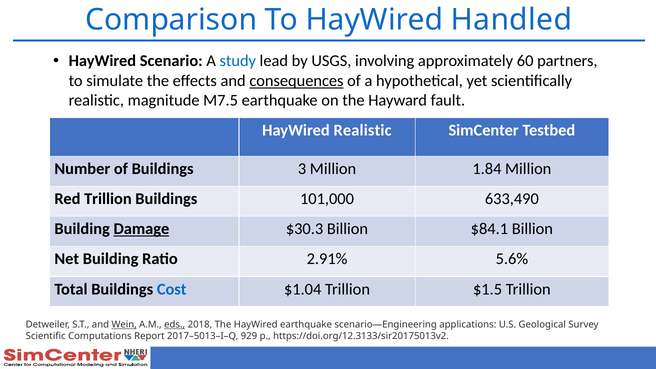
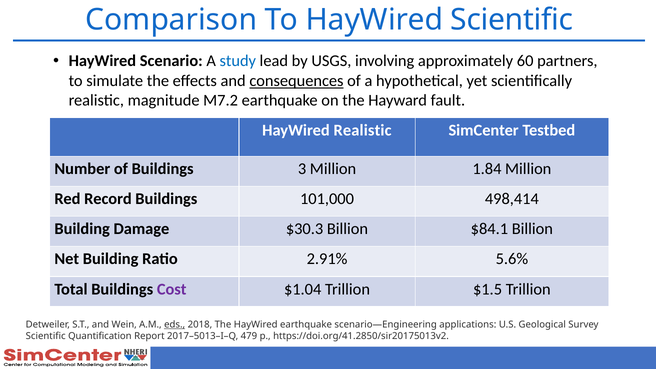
HayWired Handled: Handled -> Scientific (512, 20)
M7.5: M7.5 -> M7.2 (221, 100)
Red Trillion: Trillion -> Record (108, 199)
633,490: 633,490 -> 498,414 (512, 199)
Damage underline: present -> none (141, 229)
Cost colour: blue -> purple (172, 289)
Wein underline: present -> none (124, 325)
Computations: Computations -> Quantification (100, 336)
929: 929 -> 479 (249, 336)
https://doi.org/12.3133/sir20175013v2: https://doi.org/12.3133/sir20175013v2 -> https://doi.org/41.2850/sir20175013v2 (361, 336)
